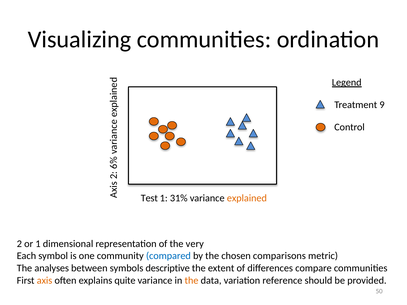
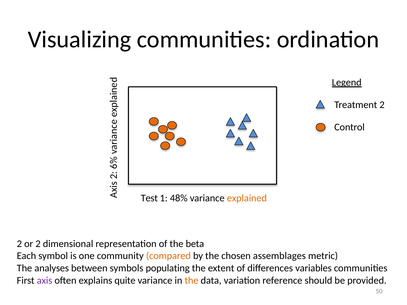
Treatment 9: 9 -> 2 (382, 105)
31%: 31% -> 48% (179, 198)
or 1: 1 -> 2 (38, 244)
very: very -> beta (195, 244)
compared colour: blue -> orange (168, 256)
comparisons: comparisons -> assemblages (279, 256)
descriptive: descriptive -> populating (168, 268)
compare: compare -> variables (313, 268)
axis colour: orange -> purple (45, 281)
